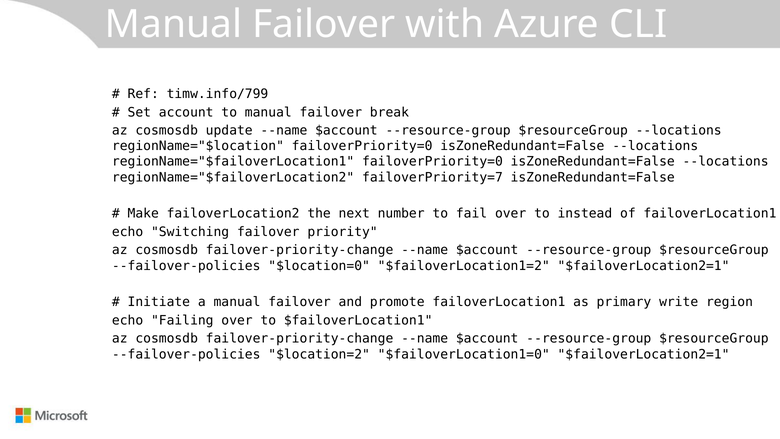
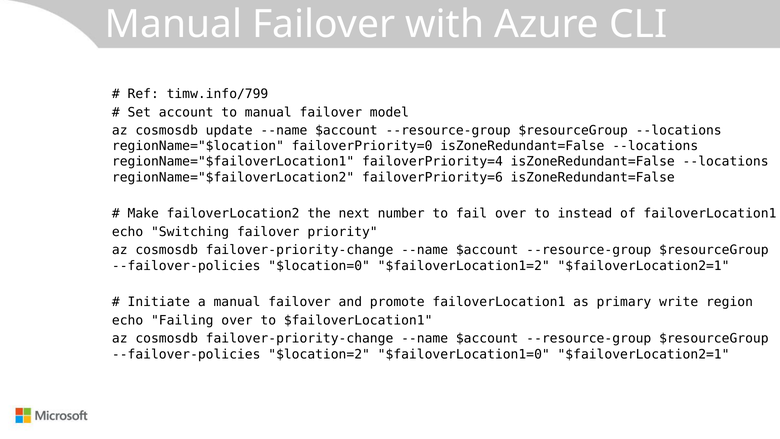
break: break -> model (389, 112)
regionName="$failoverLocation1 failoverPriority=0: failoverPriority=0 -> failoverPriority=4 (432, 162)
failoverPriority=7: failoverPriority=7 -> failoverPriority=6 (432, 177)
